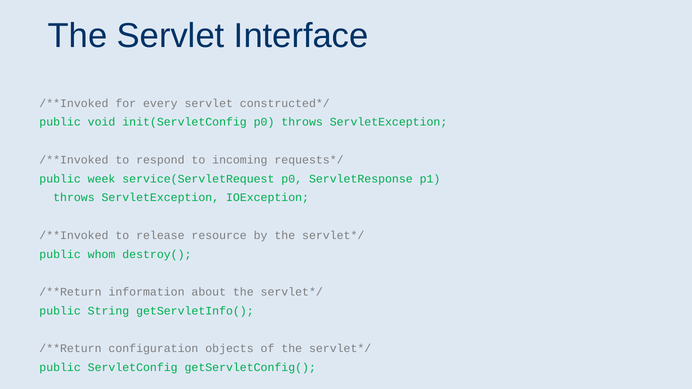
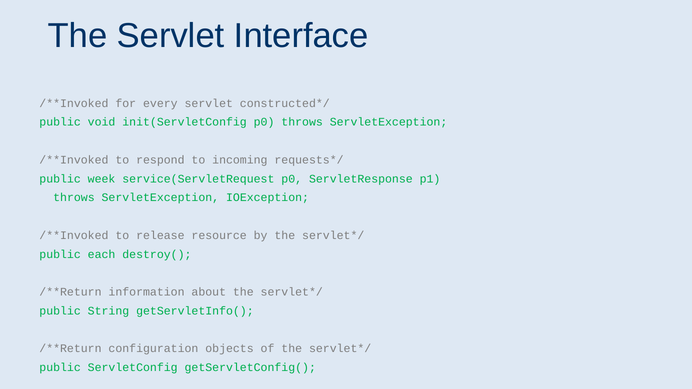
whom: whom -> each (102, 254)
